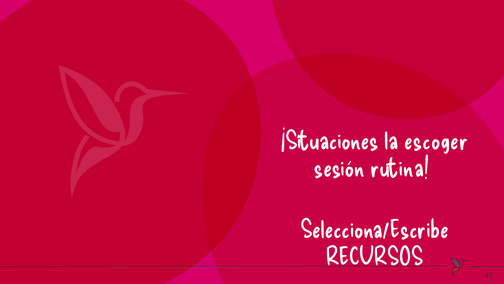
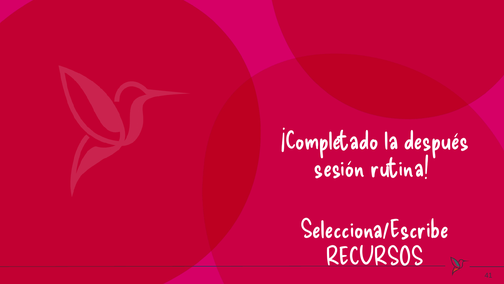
¡Situaciones: ¡Situaciones -> ¡Completado (330, 141)
escoger: escoger -> después (436, 141)
